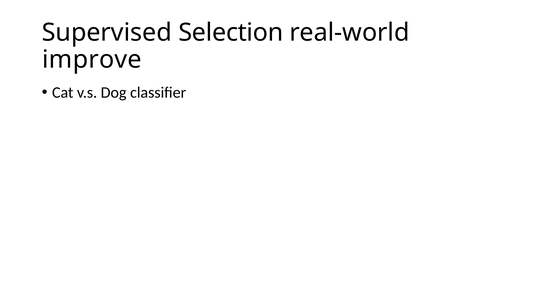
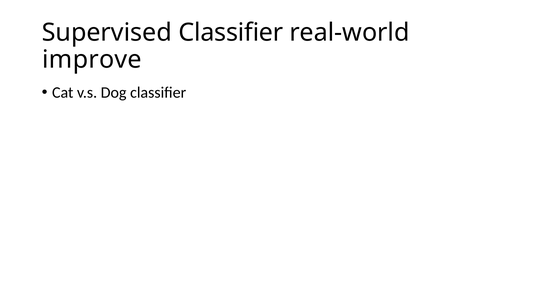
Supervised Selection: Selection -> Classifier (231, 32)
